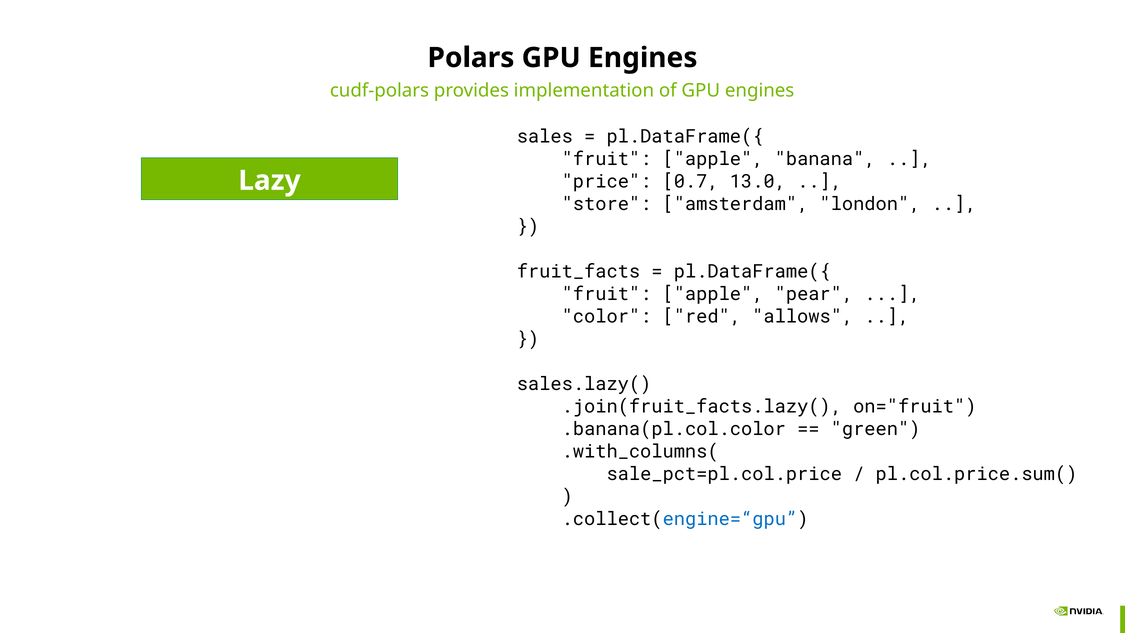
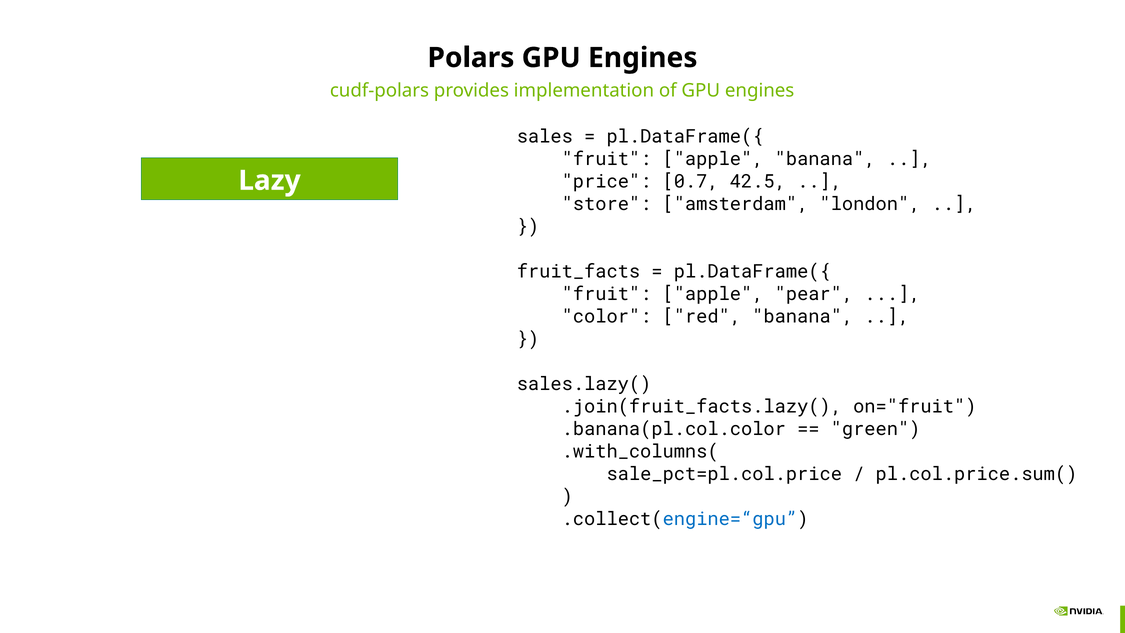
13.0: 13.0 -> 42.5 (758, 181)
red allows: allows -> banana (803, 316)
